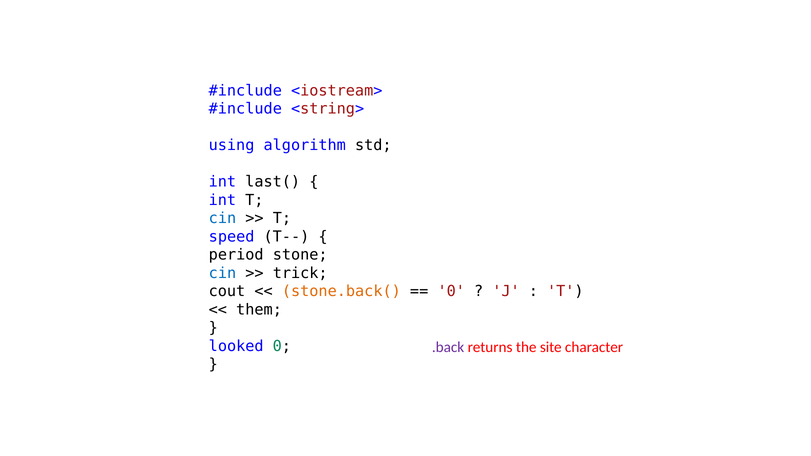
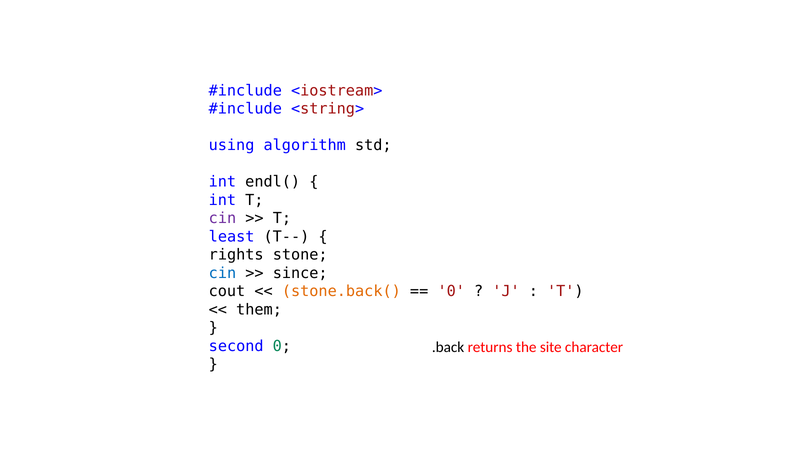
last(: last( -> endl( (273, 182)
cin colour: blue -> purple (222, 218)
speed: speed -> least (232, 237)
period: period -> rights (236, 255)
trick: trick -> since (300, 273)
looked: looked -> second (236, 346)
.back colour: purple -> black (448, 347)
